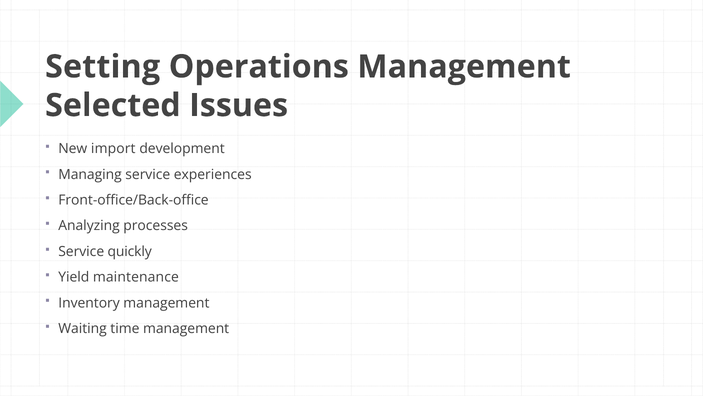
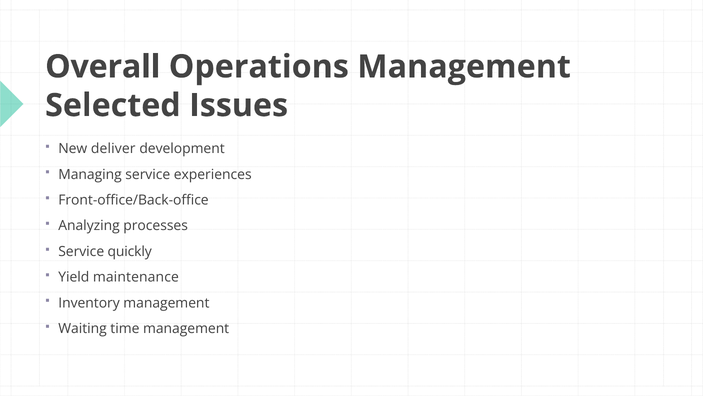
Setting: Setting -> Overall (103, 67)
import: import -> deliver (113, 149)
